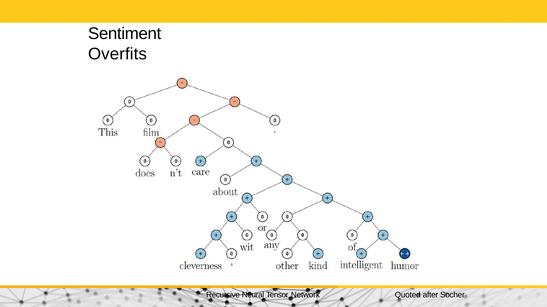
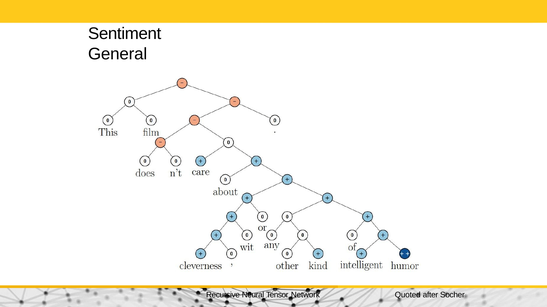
Overfits: Overfits -> General (118, 54)
